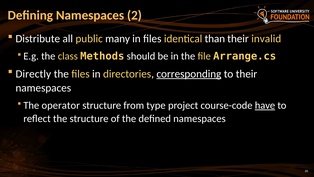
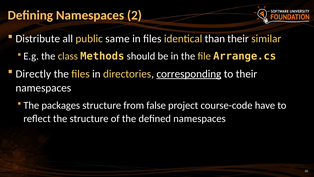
many: many -> same (117, 39)
invalid: invalid -> similar (266, 39)
operator: operator -> packages (61, 105)
type: type -> false (156, 105)
have underline: present -> none (265, 105)
